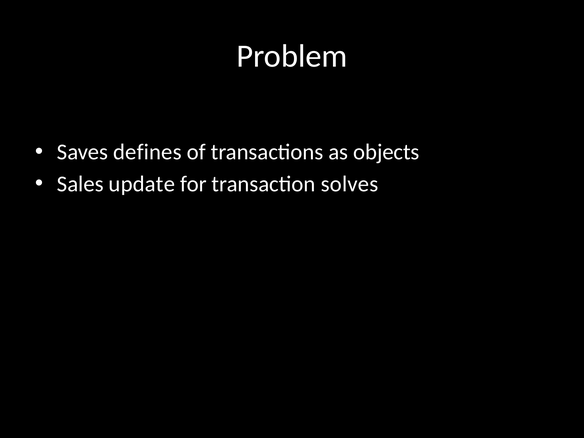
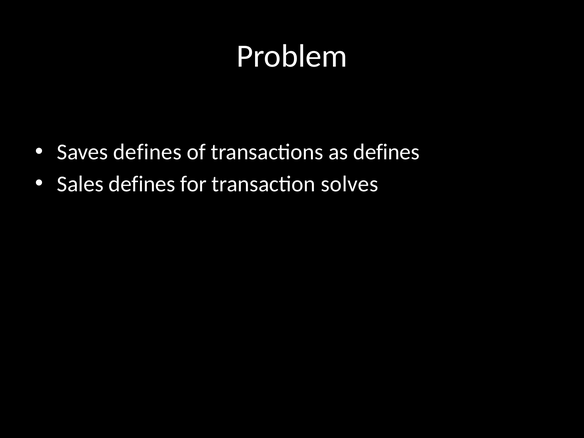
as objects: objects -> defines (386, 152)
Sales update: update -> defines (142, 184)
